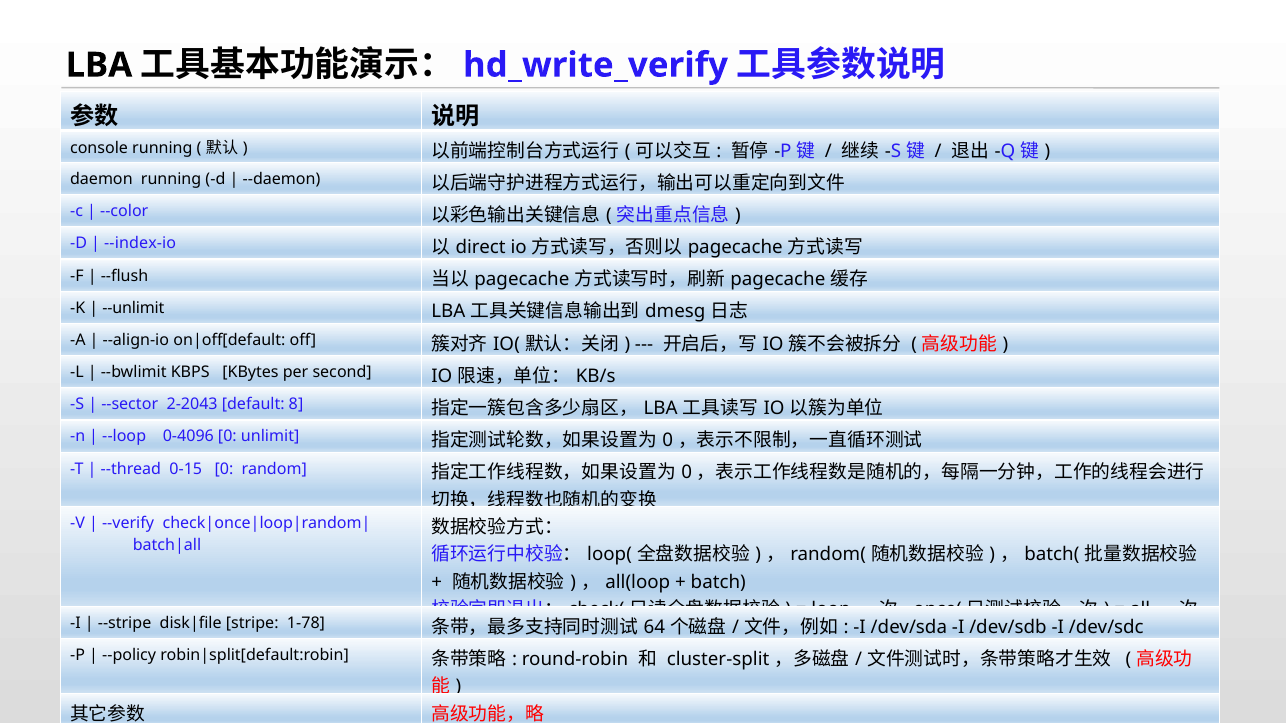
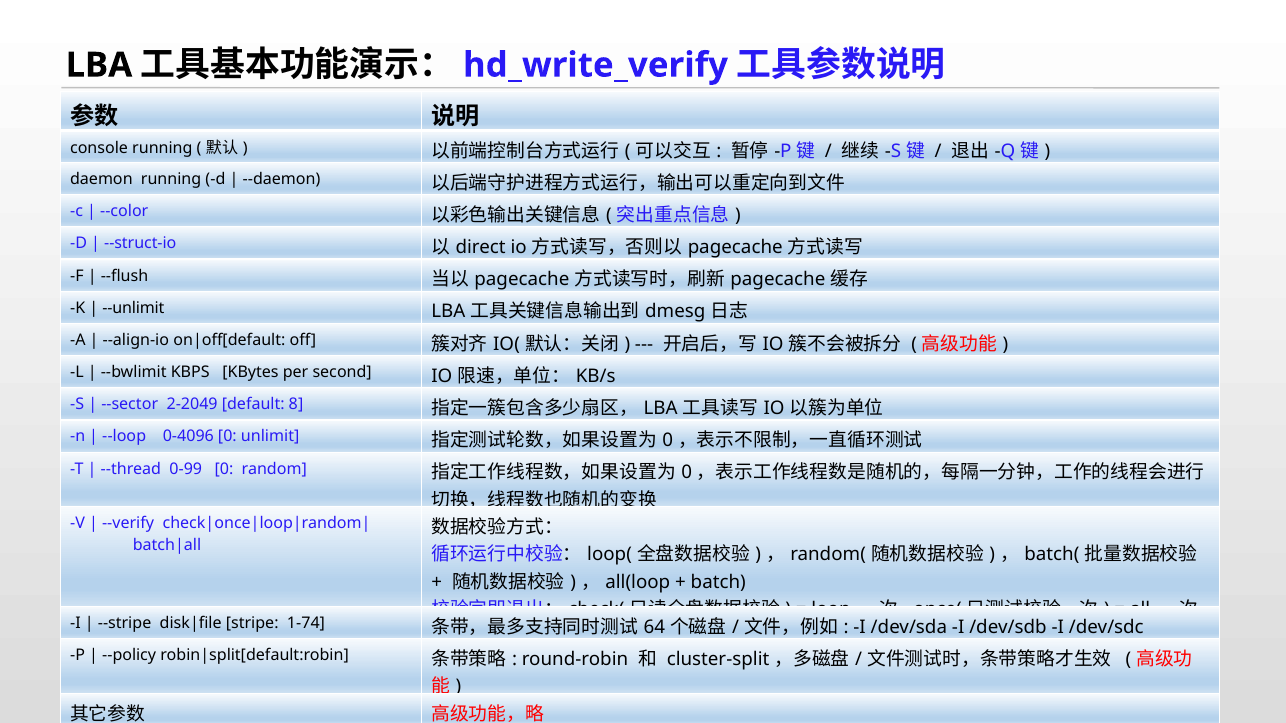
--index-io: --index-io -> --struct-io (140, 244)
2-2043: 2-2043 -> 2-2049 (192, 405)
0-15: 0-15 -> 0-99 (186, 469)
1-78: 1-78 -> 1-74 (306, 624)
